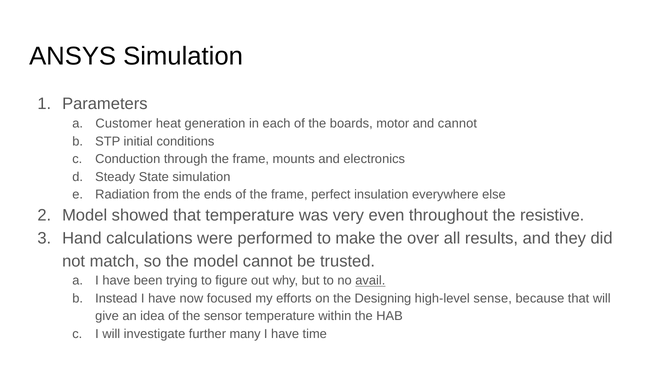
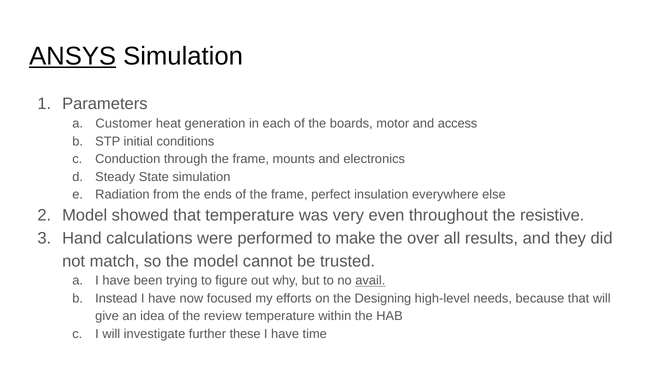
ANSYS underline: none -> present (73, 56)
and cannot: cannot -> access (458, 124)
sense: sense -> needs (493, 298)
sensor: sensor -> review (223, 316)
many: many -> these (245, 334)
